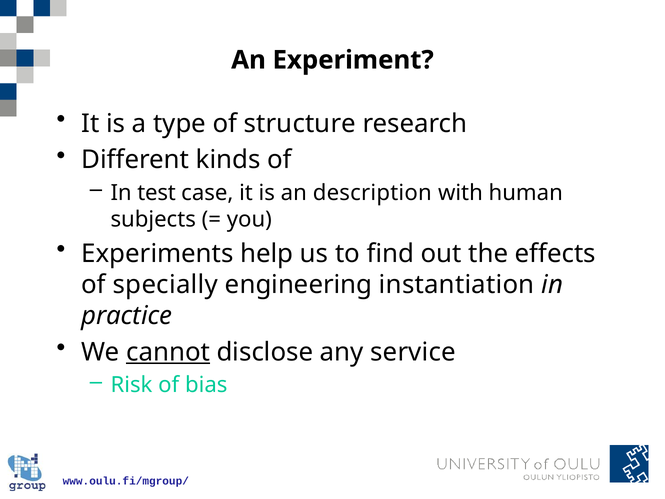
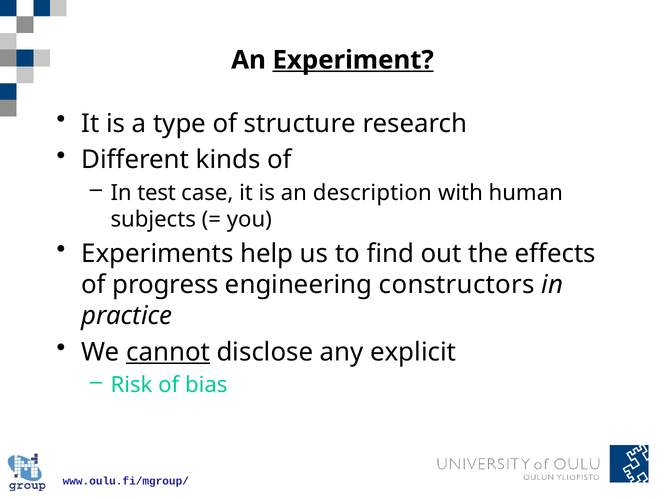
Experiment underline: none -> present (353, 60)
specially: specially -> progress (166, 285)
instantiation: instantiation -> constructors (457, 285)
service: service -> explicit (413, 352)
